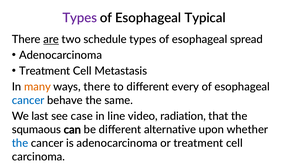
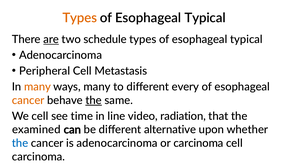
Types colour: purple -> orange (80, 18)
spread: spread -> typical (246, 39)
Treatment: Treatment -> Peripheral (45, 71)
ways there: there -> many (97, 87)
cancer colour: blue -> orange (28, 100)
the underline: none -> present (94, 100)
We last: last -> cell (40, 116)
case: case -> time (82, 116)
squmaous: squmaous -> examined (36, 129)
or treatment: treatment -> carcinoma (198, 143)
